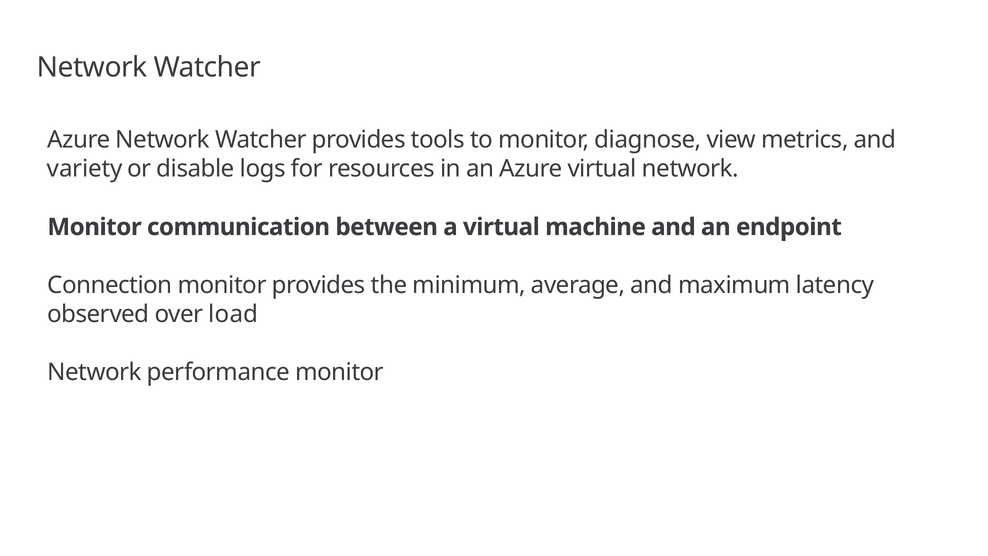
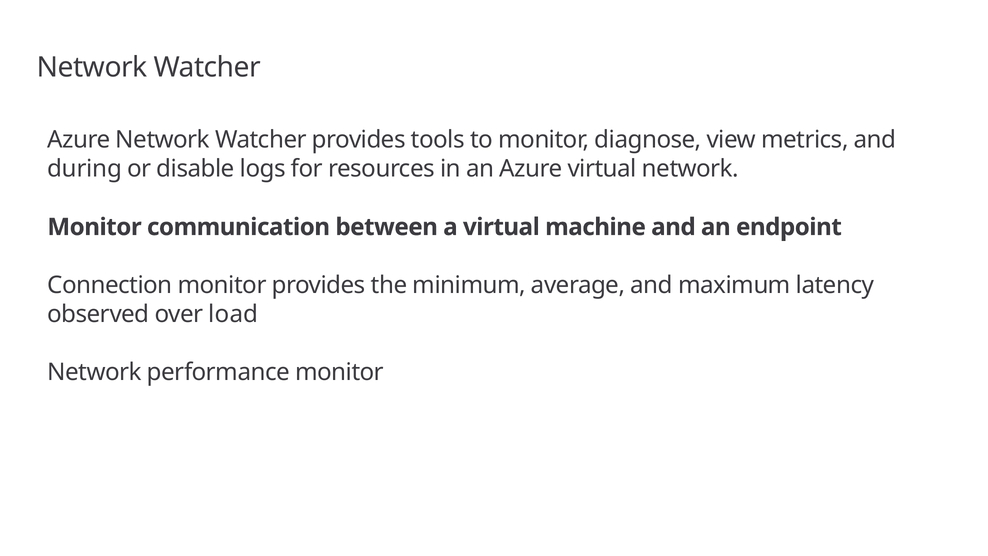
variety: variety -> during (85, 169)
